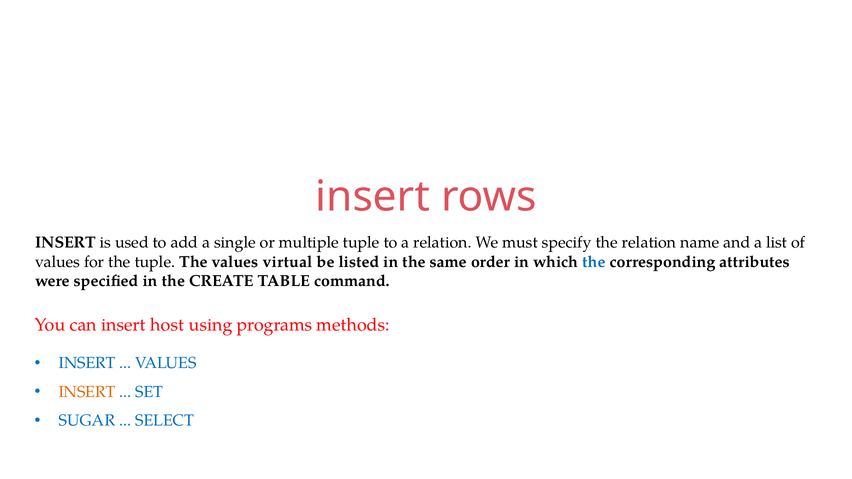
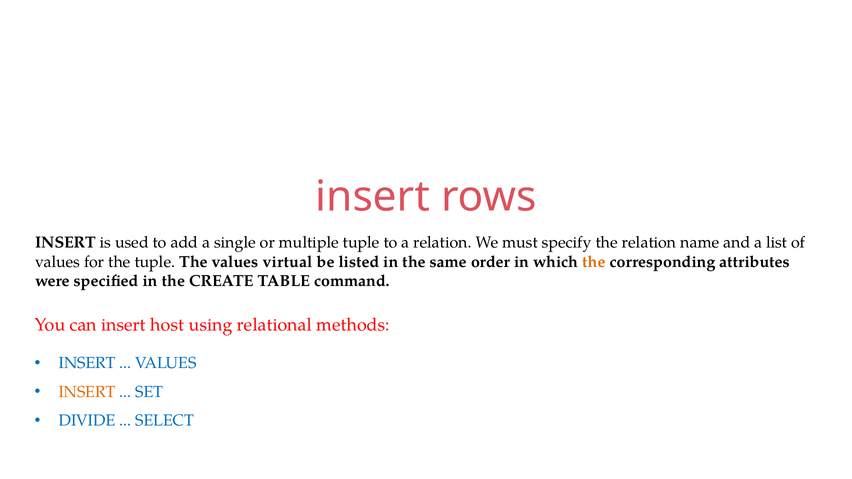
the colour: blue -> orange (594, 262)
programs: programs -> relational (274, 325)
SUGAR: SUGAR -> DIVIDE (87, 421)
